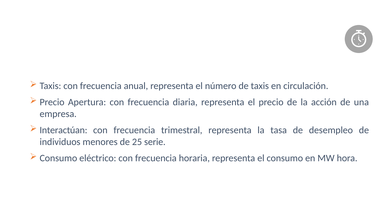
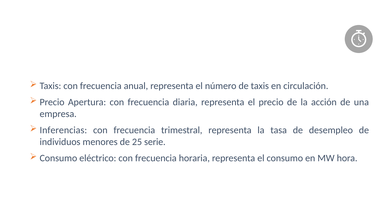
Interactúan: Interactúan -> Inferencias (63, 130)
